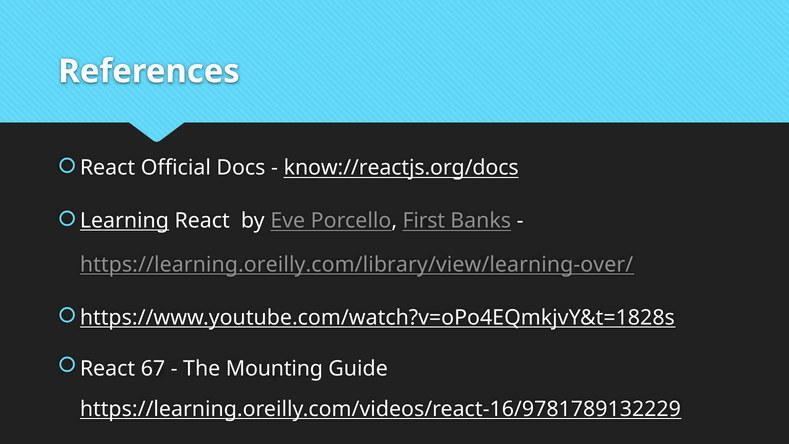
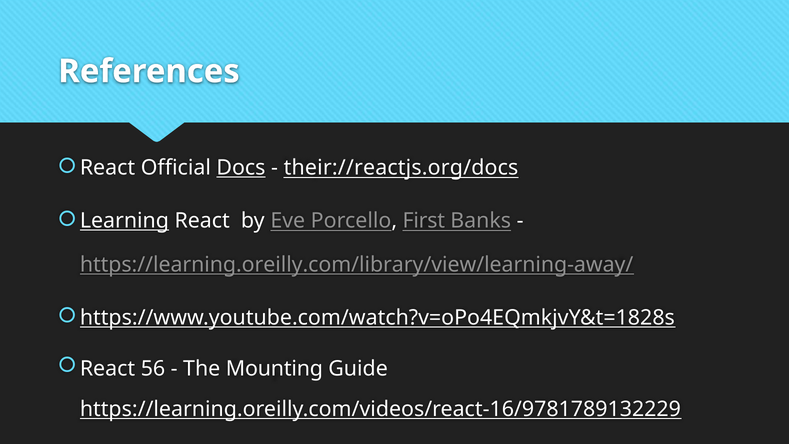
Docs underline: none -> present (241, 168)
know://reactjs.org/docs: know://reactjs.org/docs -> their://reactjs.org/docs (401, 168)
https://learning.oreilly.com/library/view/learning-over/: https://learning.oreilly.com/library/view/learning-over/ -> https://learning.oreilly.com/library/view/learning-away/ (357, 264)
67: 67 -> 56 (153, 369)
